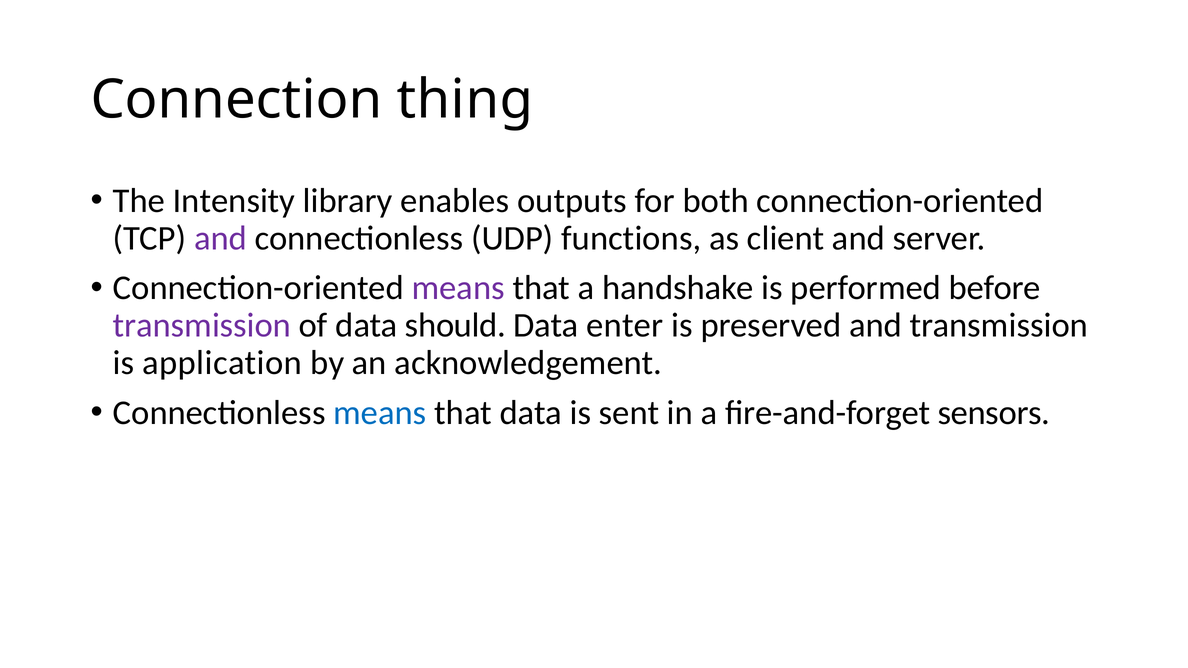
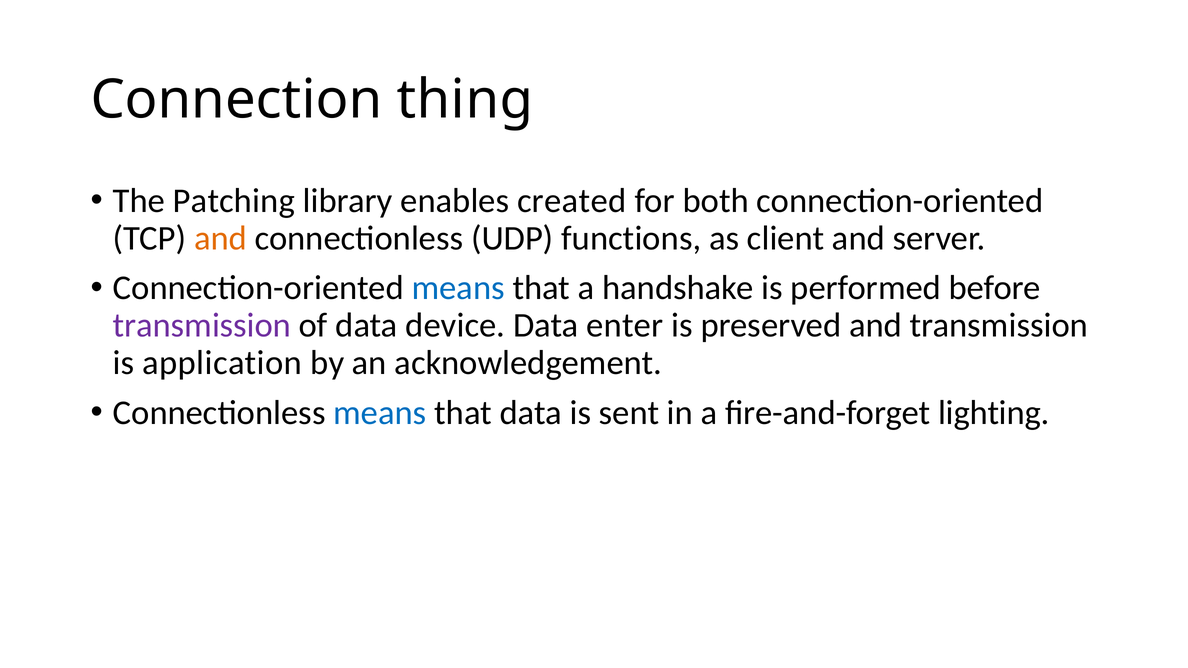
Intensity: Intensity -> Patching (234, 201)
outputs: outputs -> created (572, 201)
and colour: purple -> orange (221, 238)
means colour: purple -> blue (458, 288)
should: should -> device (455, 326)
sensors: sensors -> lighting (994, 413)
